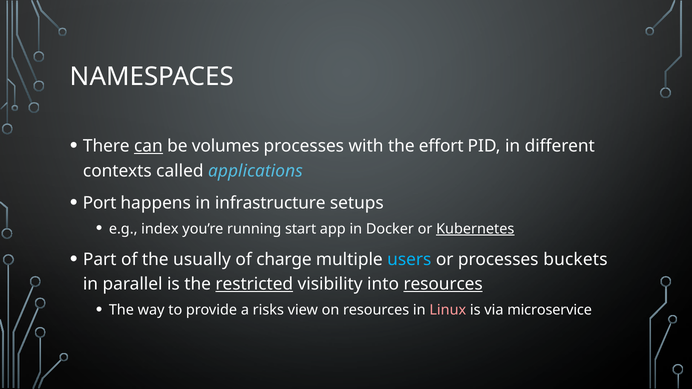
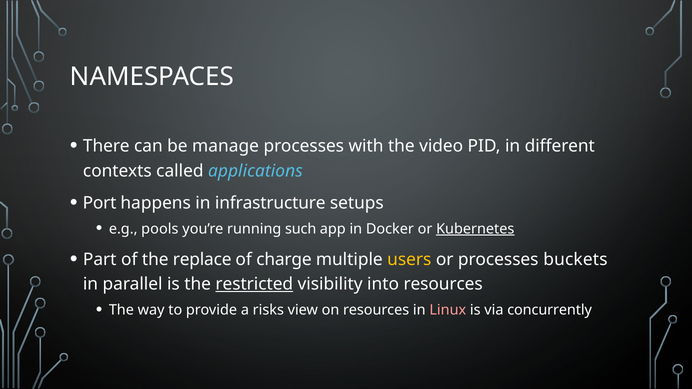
can underline: present -> none (148, 146)
volumes: volumes -> manage (226, 146)
effort: effort -> video (441, 146)
index: index -> pools (160, 229)
start: start -> such (301, 229)
usually: usually -> replace (202, 260)
users colour: light blue -> yellow (409, 260)
resources underline: present -> none (443, 284)
microservice: microservice -> concurrently (550, 310)
